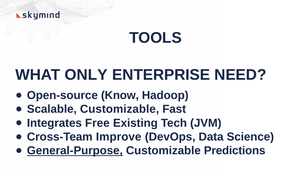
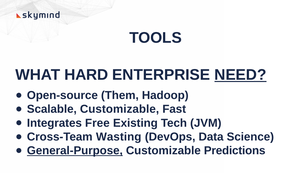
ONLY: ONLY -> HARD (86, 75)
NEED underline: none -> present (240, 75)
Know: Know -> Them (120, 95)
Improve: Improve -> Wasting (119, 137)
